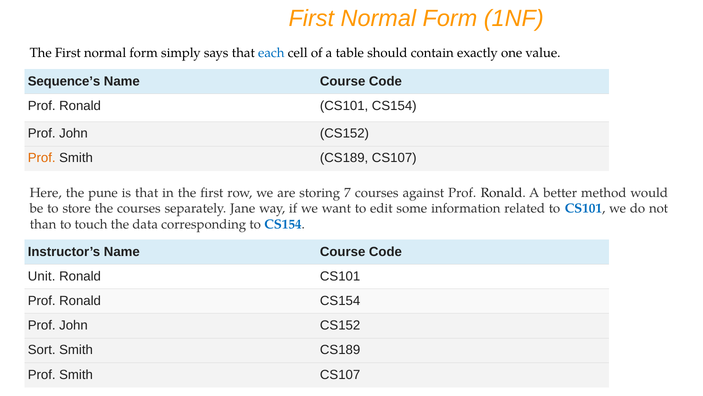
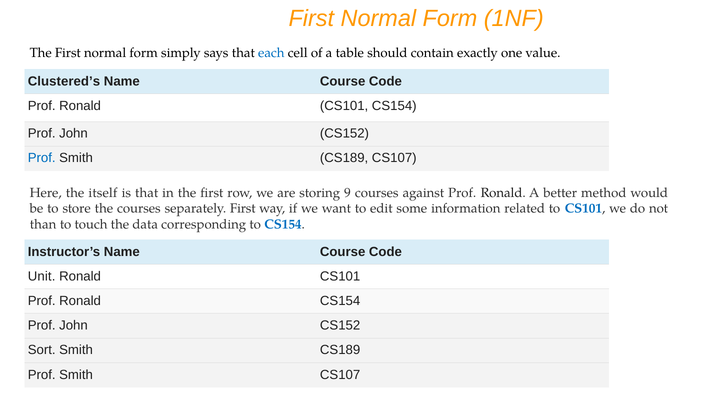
Sequence’s: Sequence’s -> Clustered’s (64, 82)
Prof colour: orange -> blue (42, 158)
pune: pune -> itself (103, 193)
7: 7 -> 9 (347, 193)
separately Jane: Jane -> First (243, 208)
